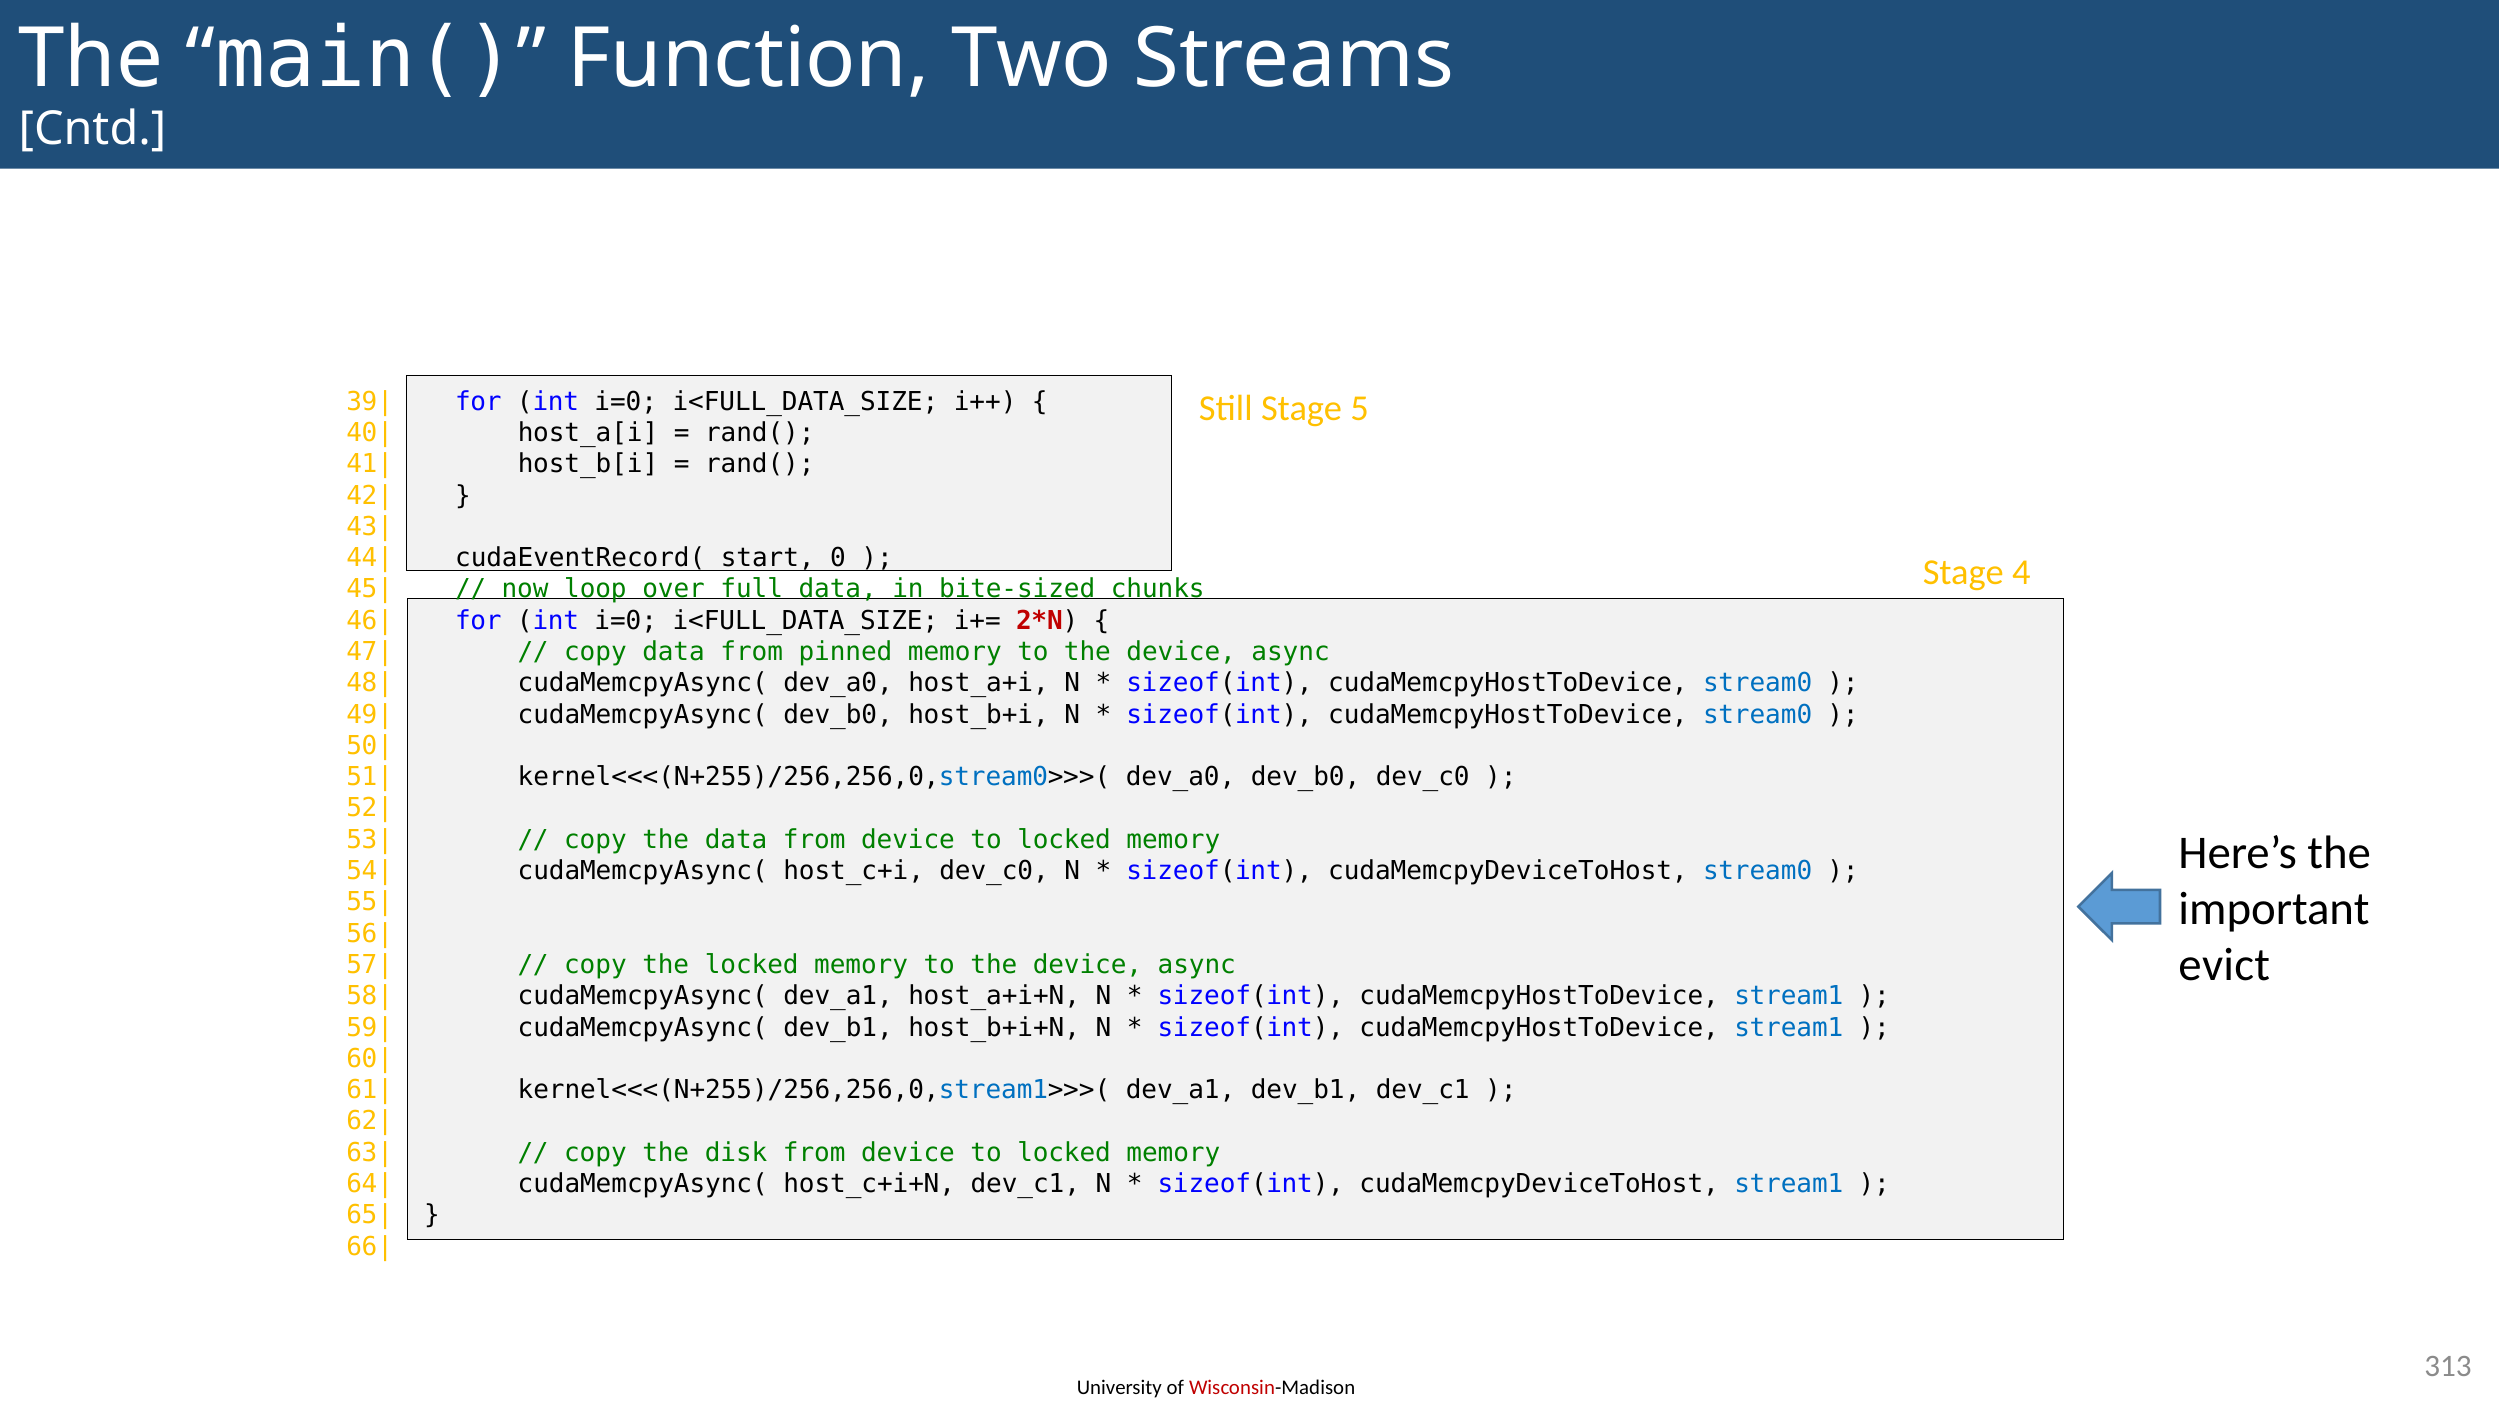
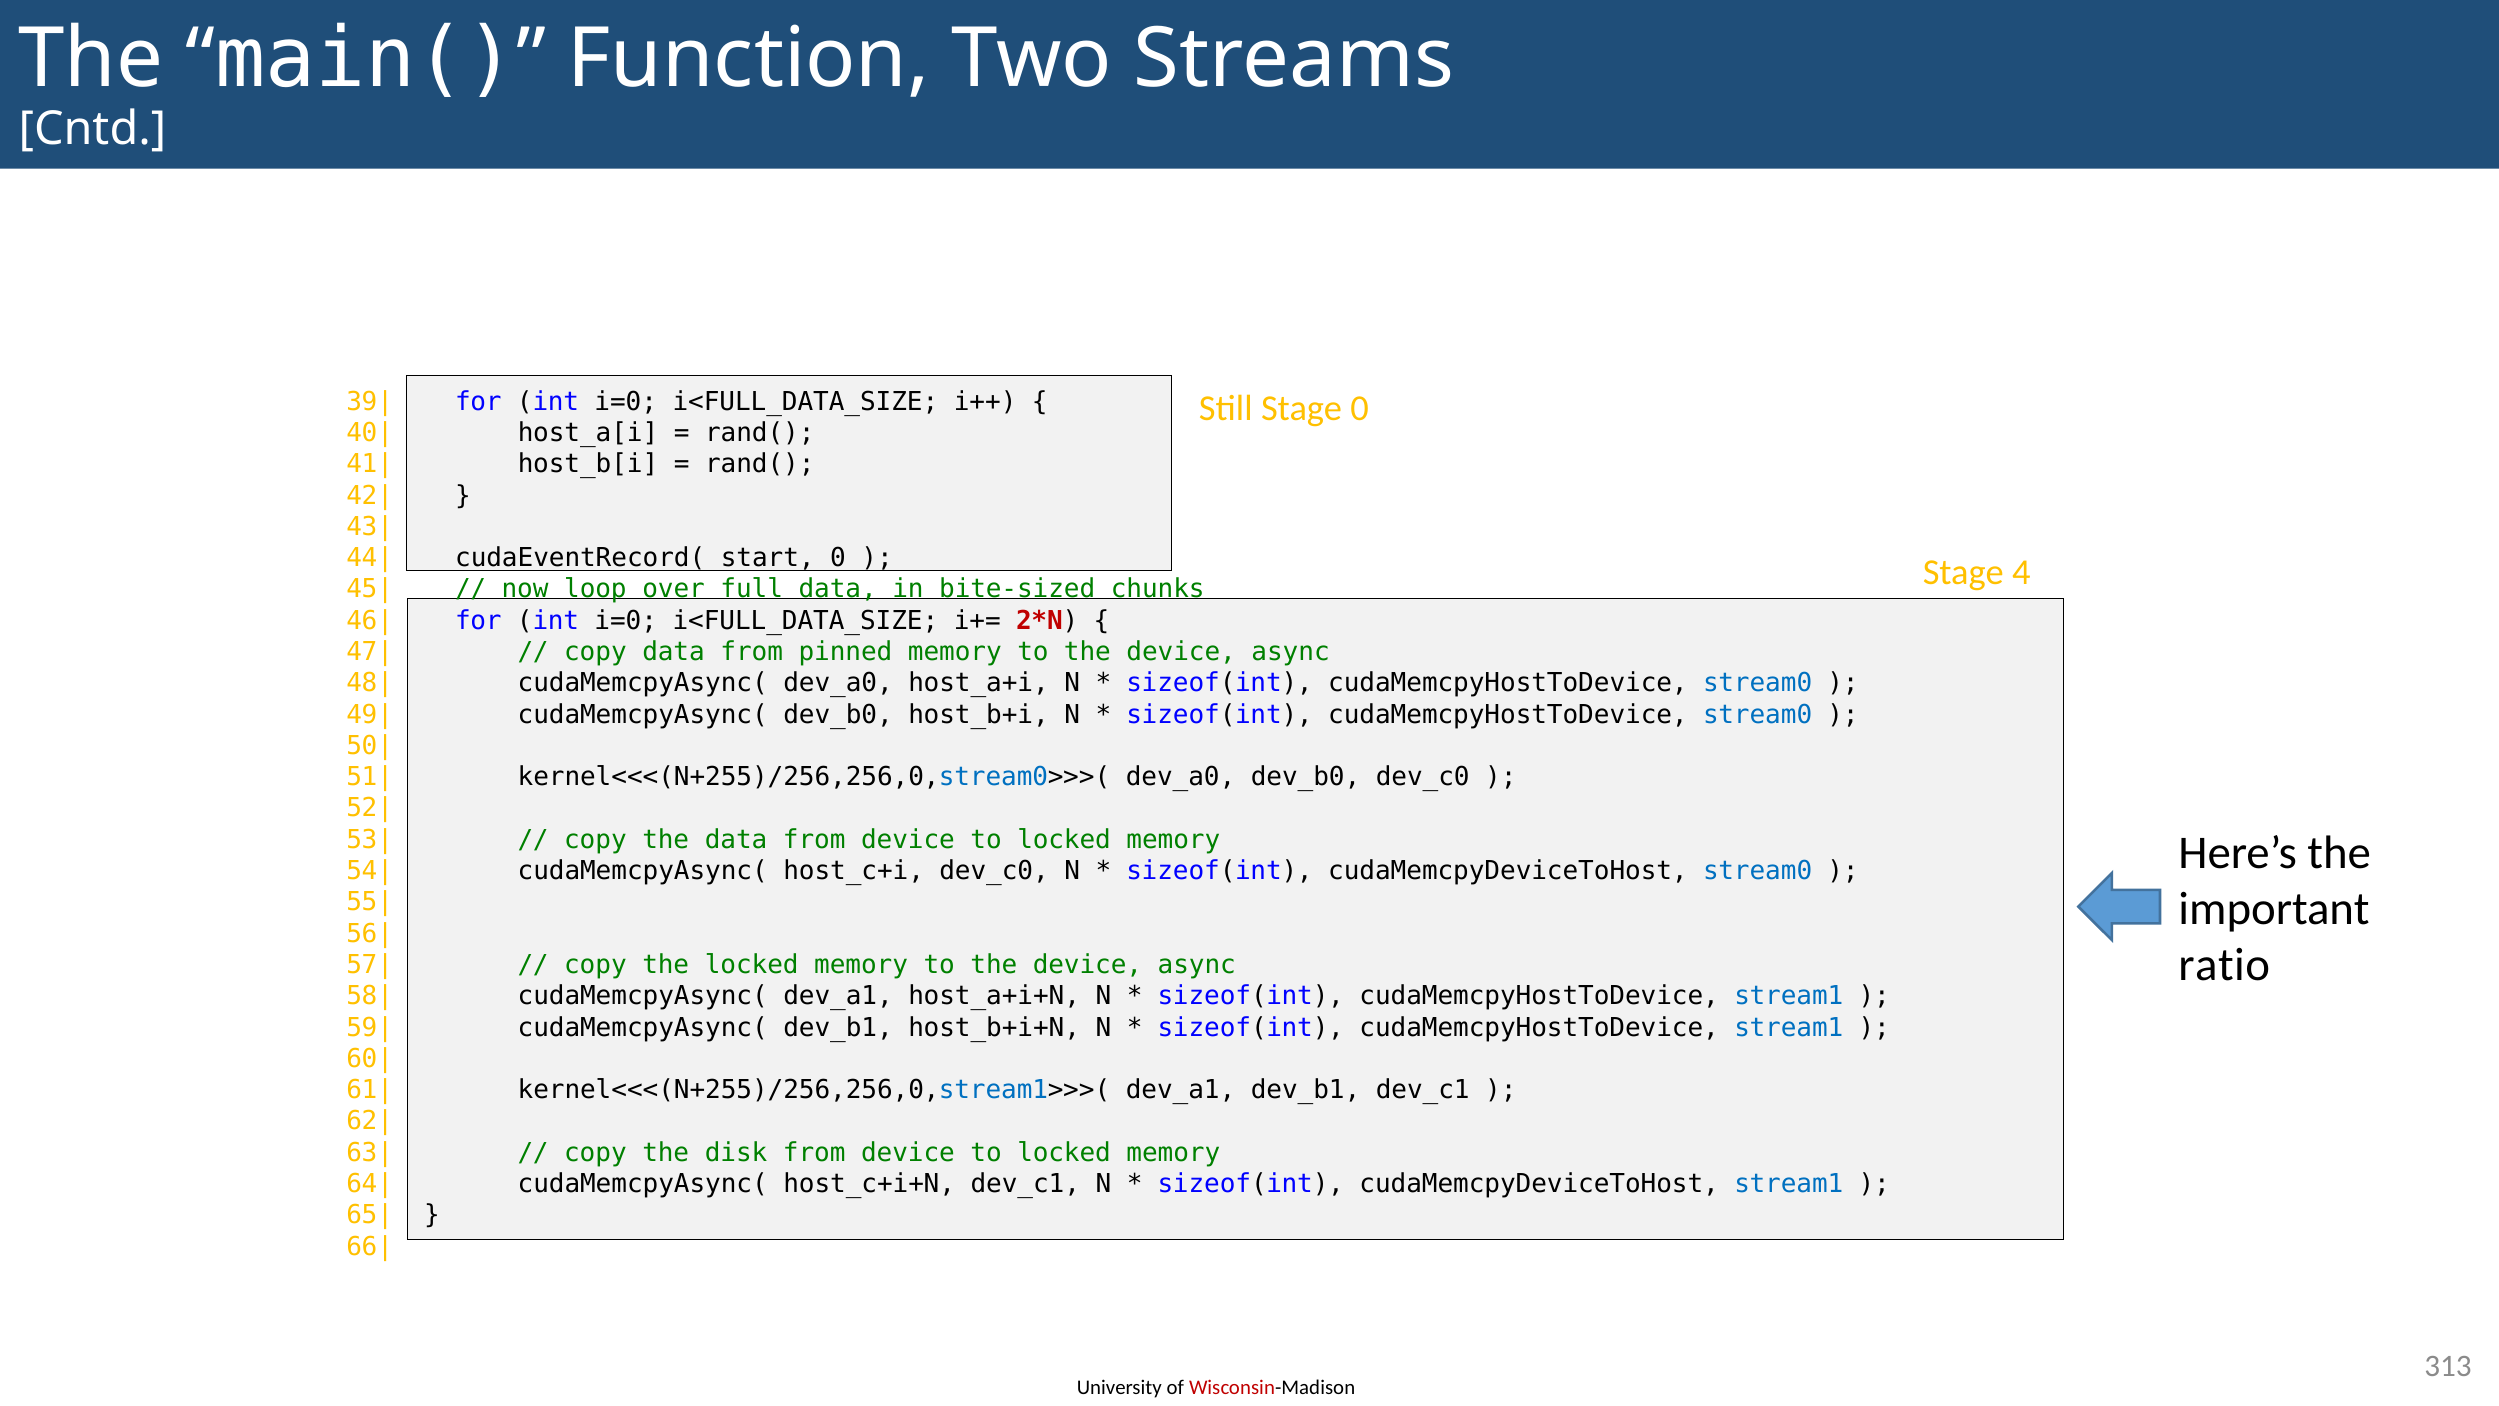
Stage 5: 5 -> 0 (1360, 408)
evict: evict -> ratio (2224, 965)
